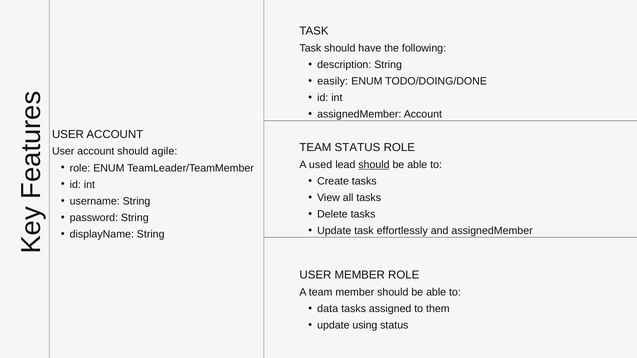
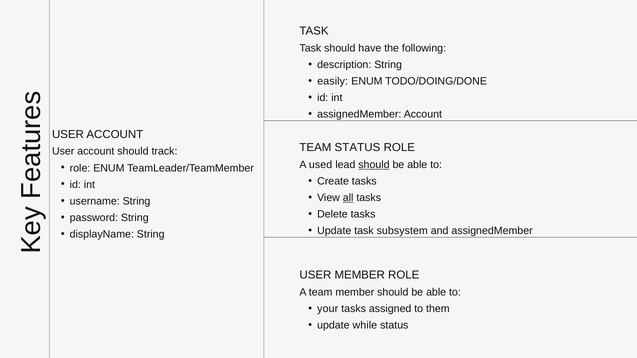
agile: agile -> track (164, 152)
all underline: none -> present (348, 198)
effortlessly: effortlessly -> subsystem (402, 231)
data: data -> your (328, 309)
using: using -> while (365, 326)
